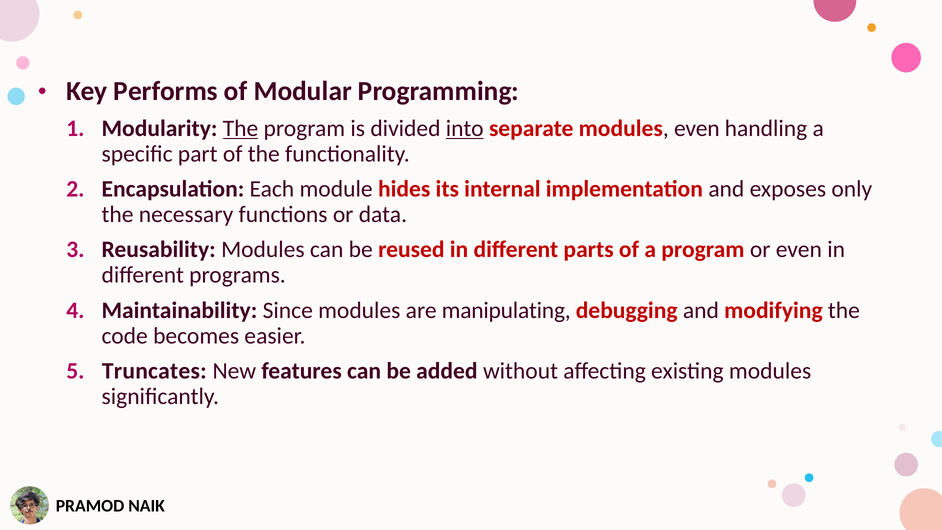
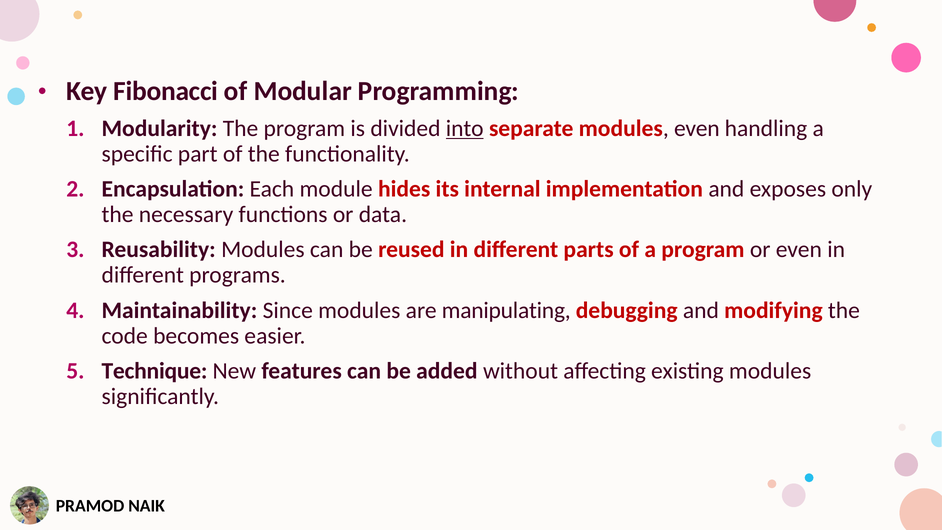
Performs: Performs -> Fibonacci (166, 91)
The underline: present -> none (241, 128)
Truncates: Truncates -> Technique (154, 371)
